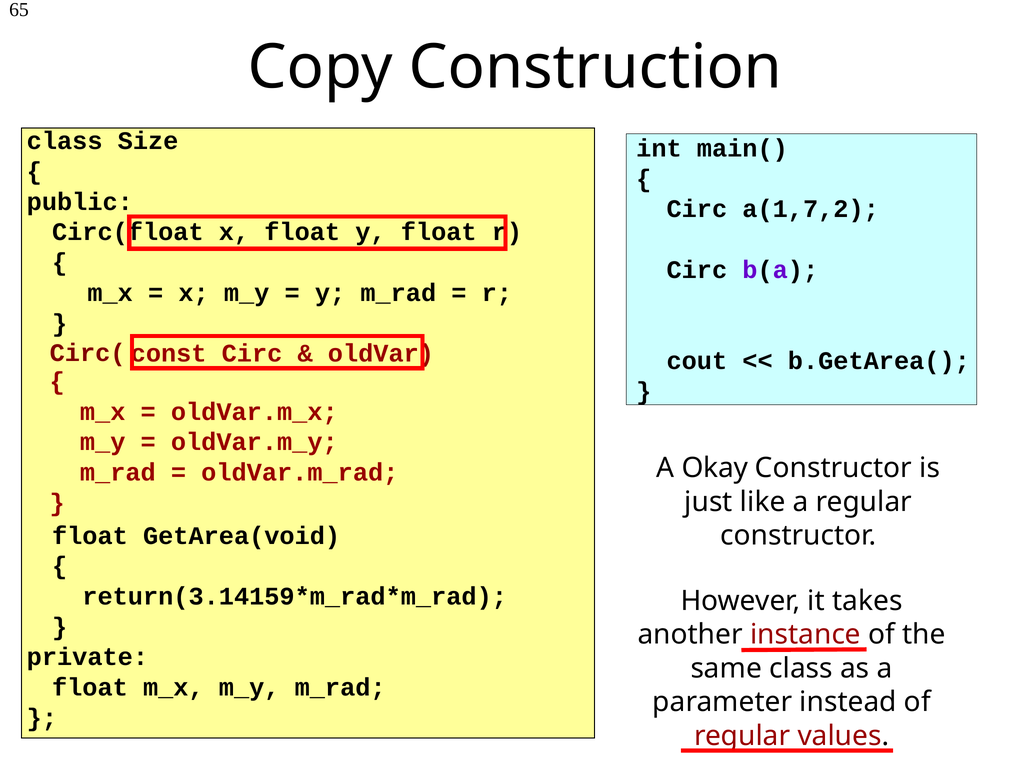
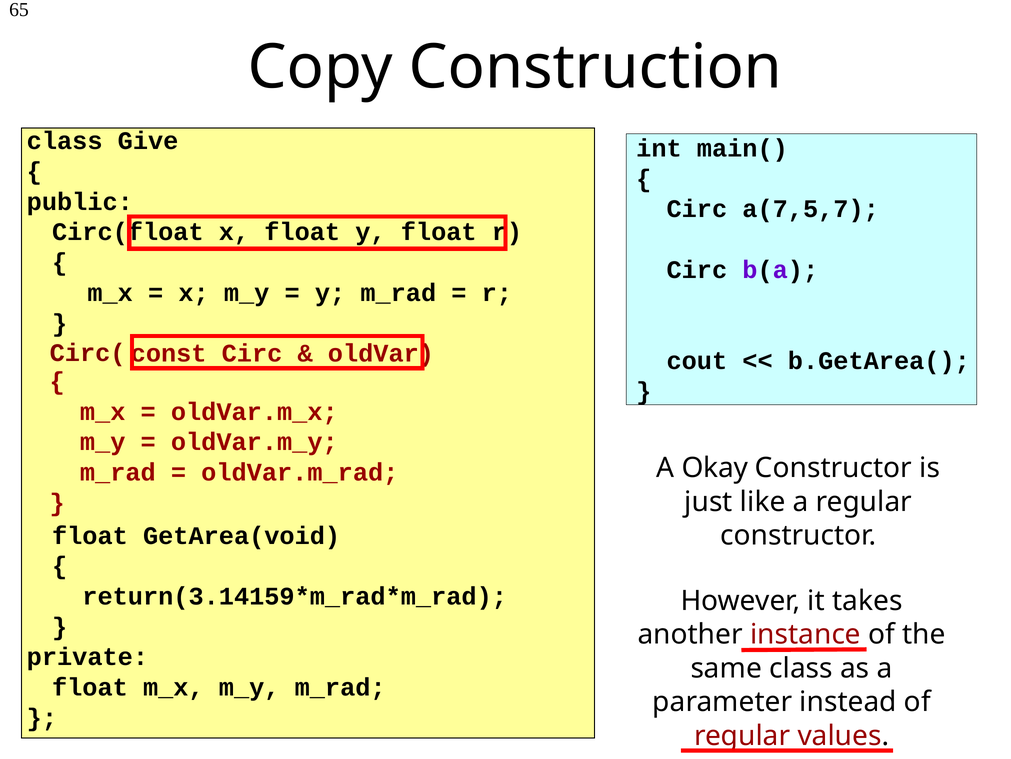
Size: Size -> Give (148, 141)
a(1,7,2: a(1,7,2 -> a(7,5,7 (811, 209)
